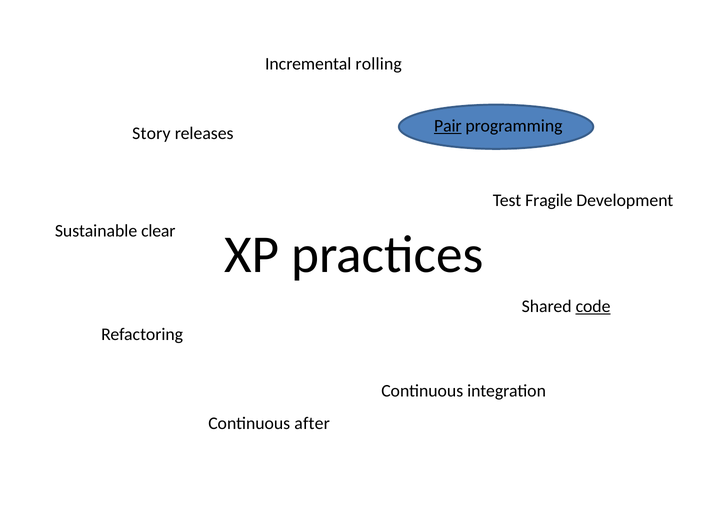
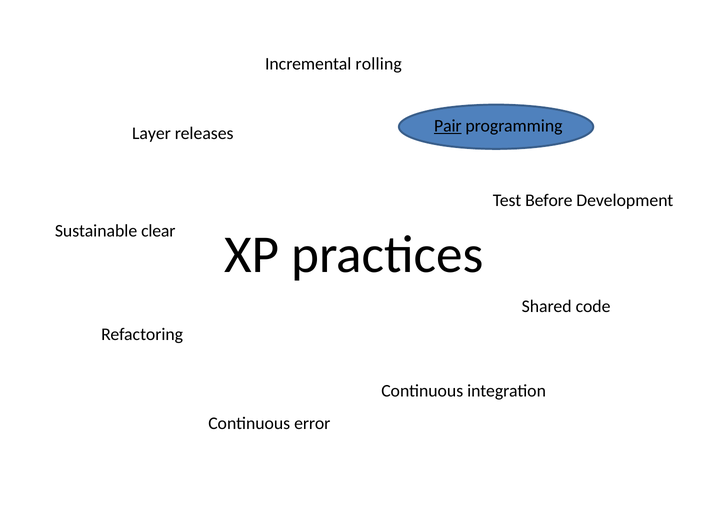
Story: Story -> Layer (151, 133)
Fragile: Fragile -> Before (549, 200)
code underline: present -> none (593, 306)
after: after -> error (312, 423)
